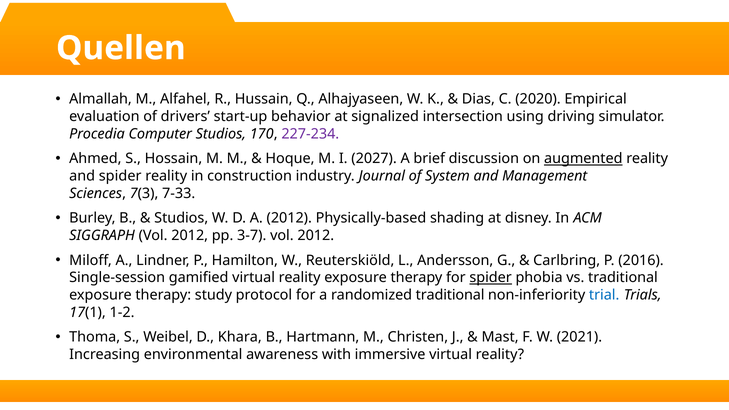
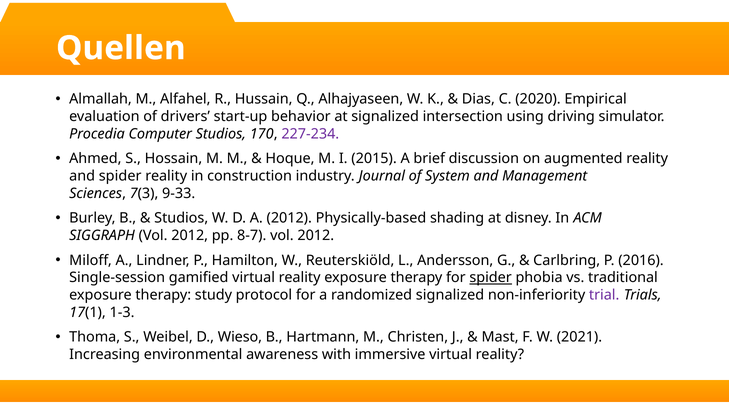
2027: 2027 -> 2015 (374, 159)
augmented underline: present -> none (583, 159)
7-33: 7-33 -> 9-33 (179, 193)
3-7: 3-7 -> 8-7 (252, 236)
randomized traditional: traditional -> signalized (450, 295)
trial colour: blue -> purple (604, 295)
1-2: 1-2 -> 1-3 (122, 312)
Khara: Khara -> Wieso (240, 337)
